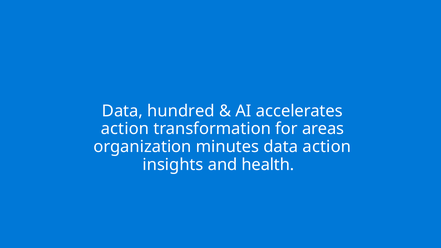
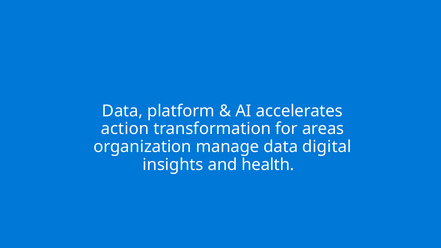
hundred: hundred -> platform (181, 111)
minutes: minutes -> manage (227, 147)
data action: action -> digital (327, 147)
